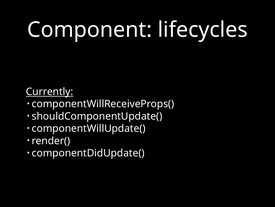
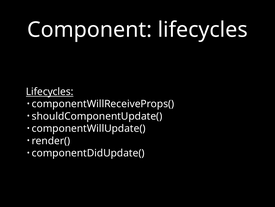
Currently: Currently -> Lifecycles (50, 91)
